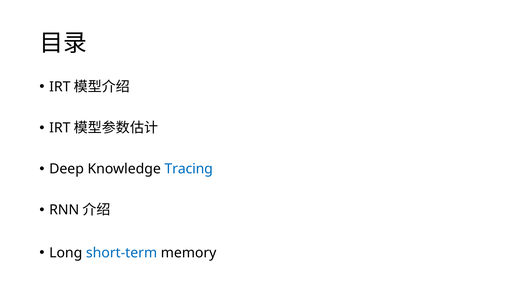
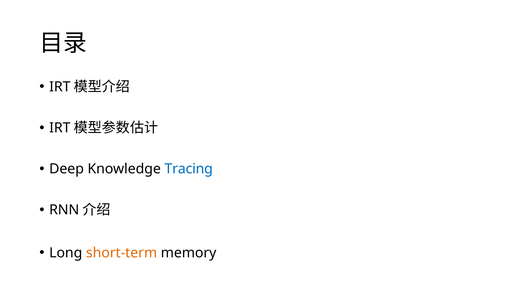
short-term colour: blue -> orange (122, 253)
